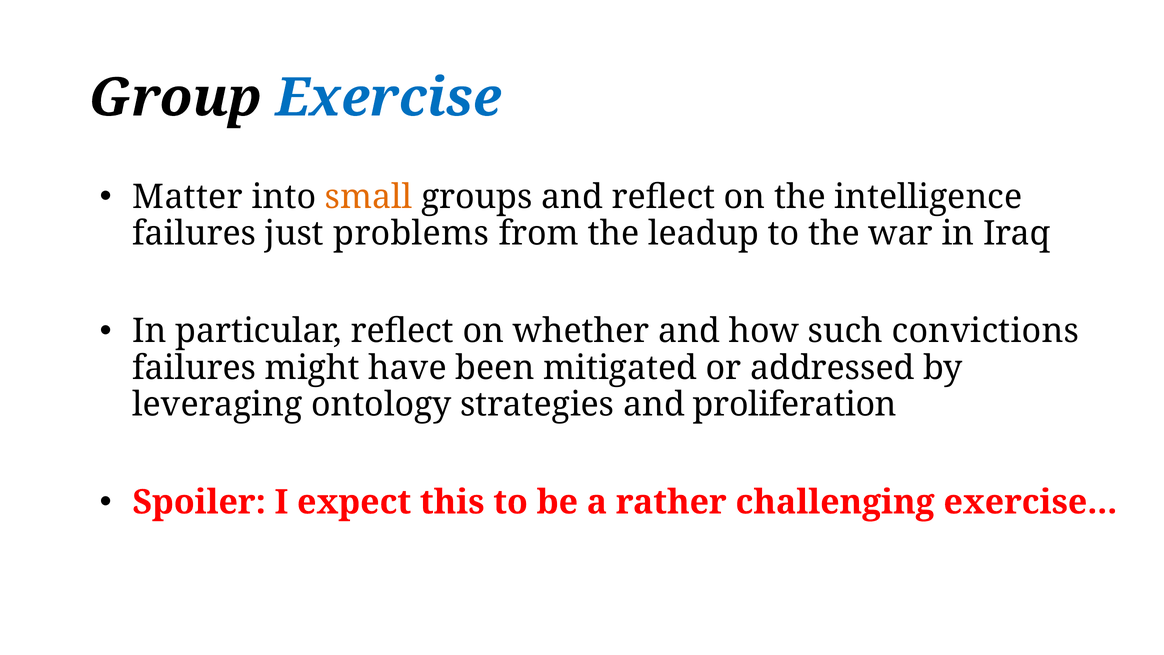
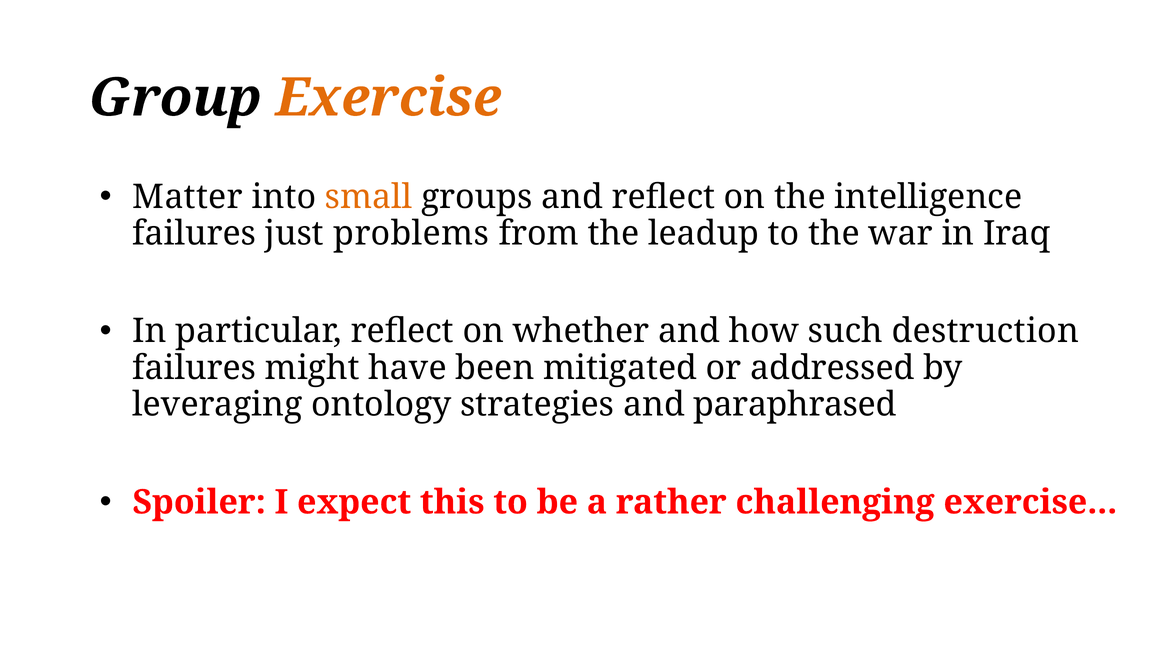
Exercise colour: blue -> orange (388, 98)
convictions: convictions -> destruction (985, 331)
proliferation: proliferation -> paraphrased (795, 404)
